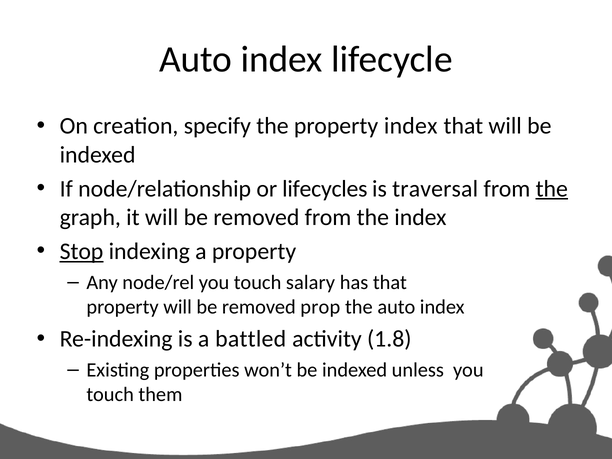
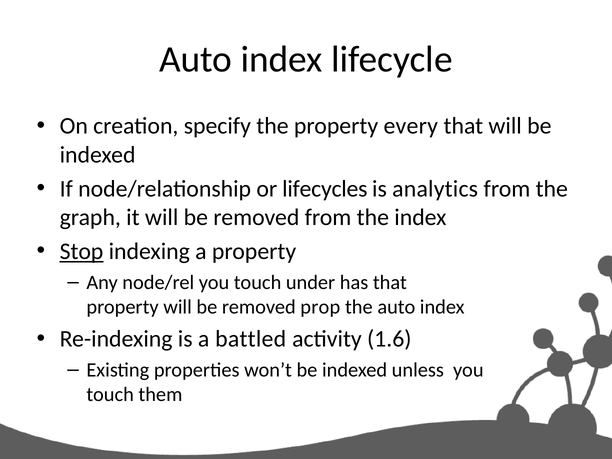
property index: index -> every (411, 126)
traversal: traversal -> analytics (435, 189)
the underline: present -> none (552, 189)
salary: salary -> under (311, 282)
1.8: 1.8 -> 1.6 (389, 339)
